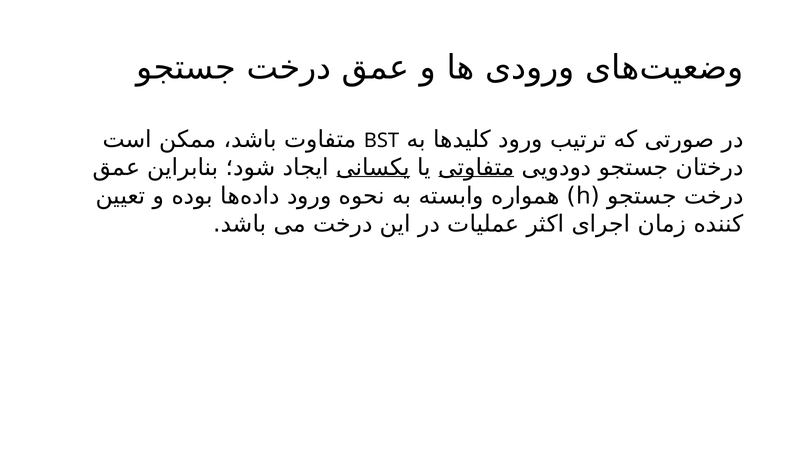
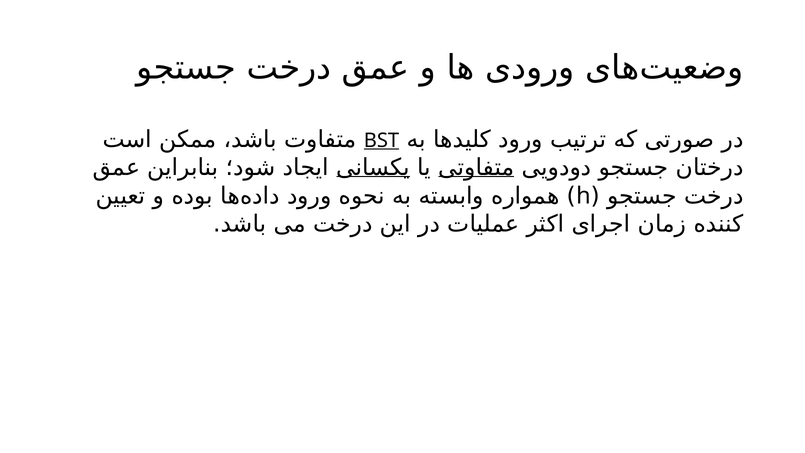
BST underline: none -> present (381, 140)
